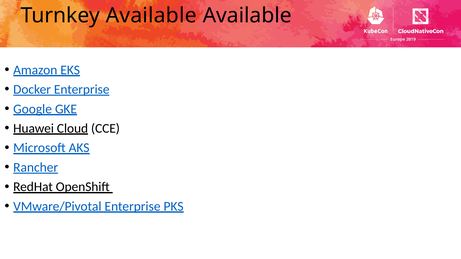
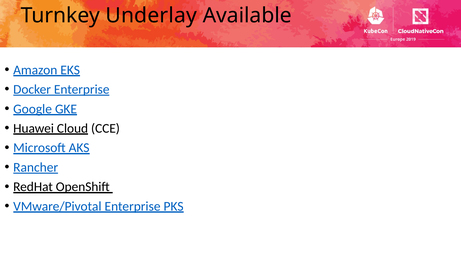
Turnkey Available: Available -> Underlay (151, 16)
